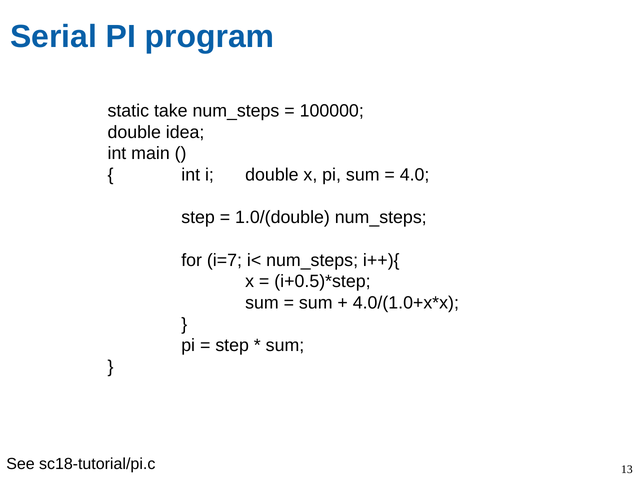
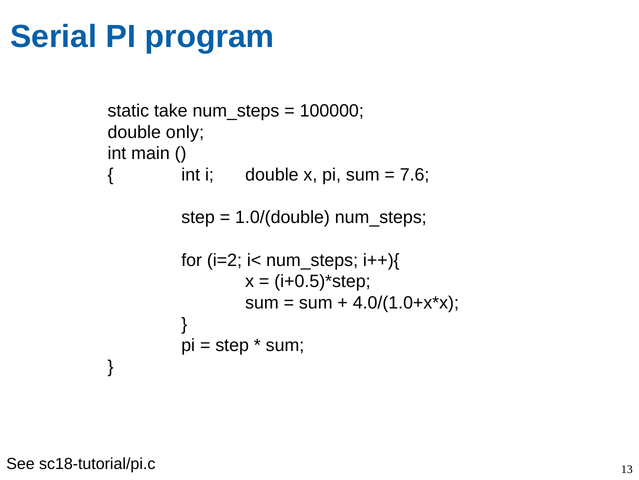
idea: idea -> only (185, 132)
4.0: 4.0 -> 7.6 (415, 175)
i=7: i=7 -> i=2 (224, 260)
